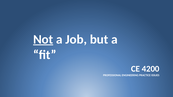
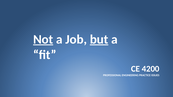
but underline: none -> present (99, 39)
